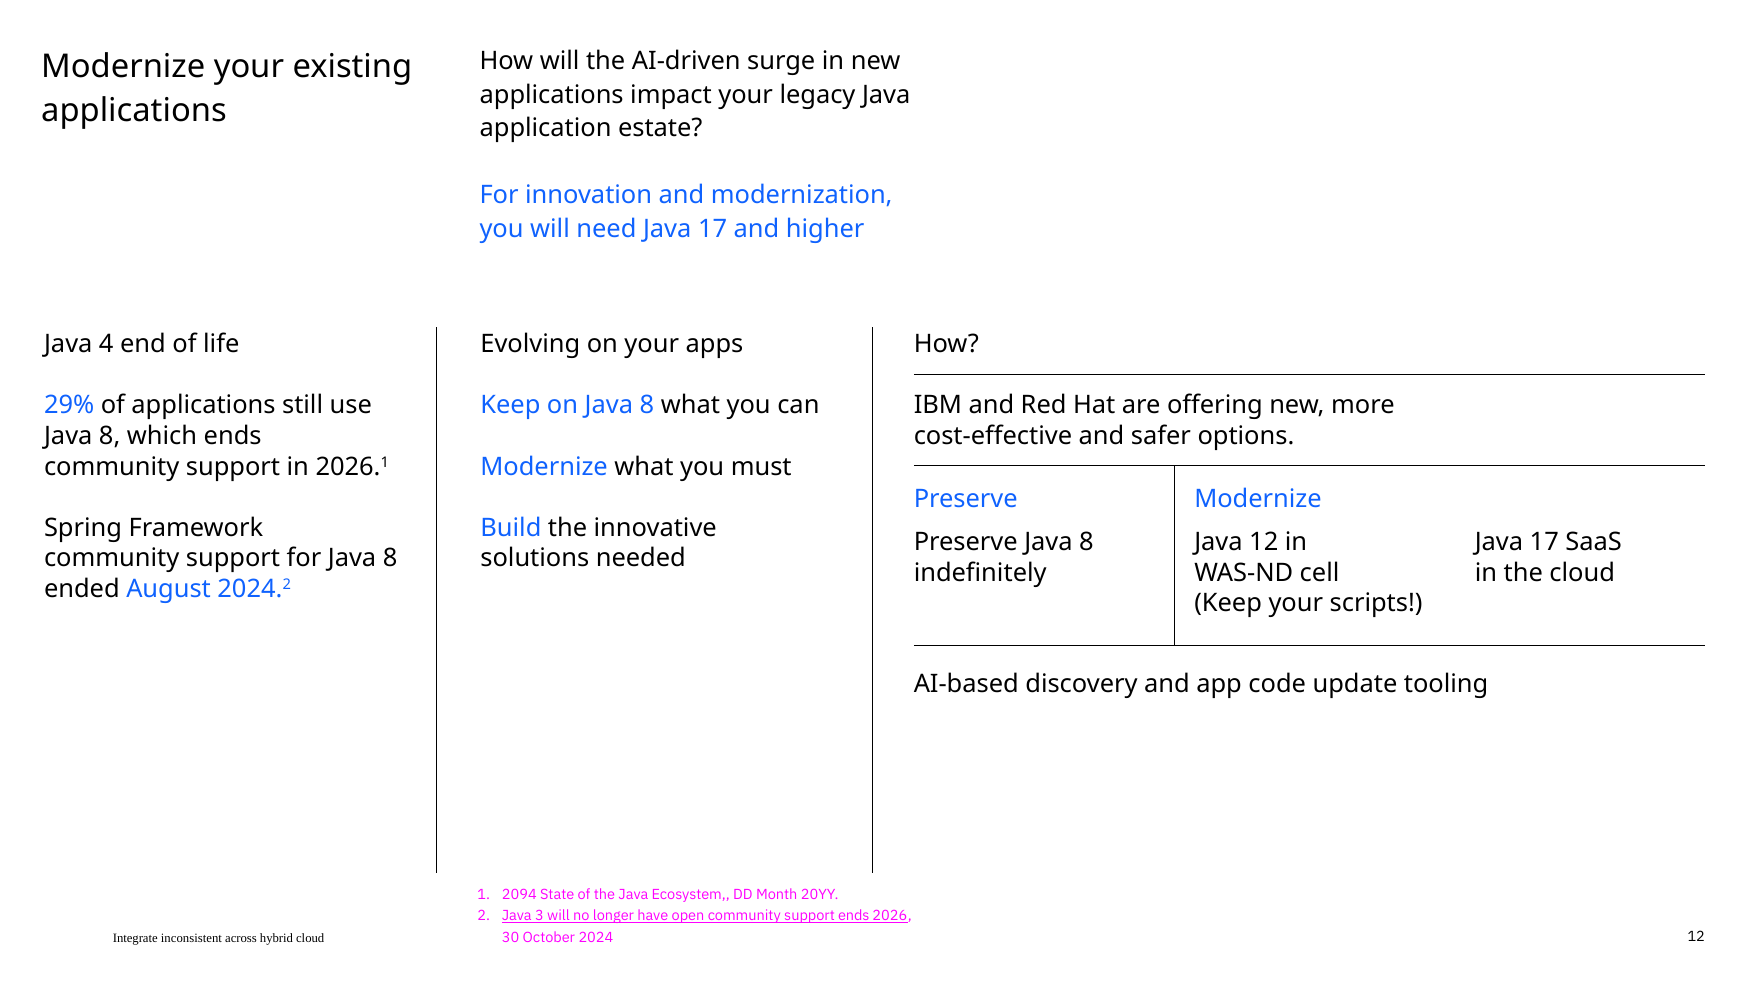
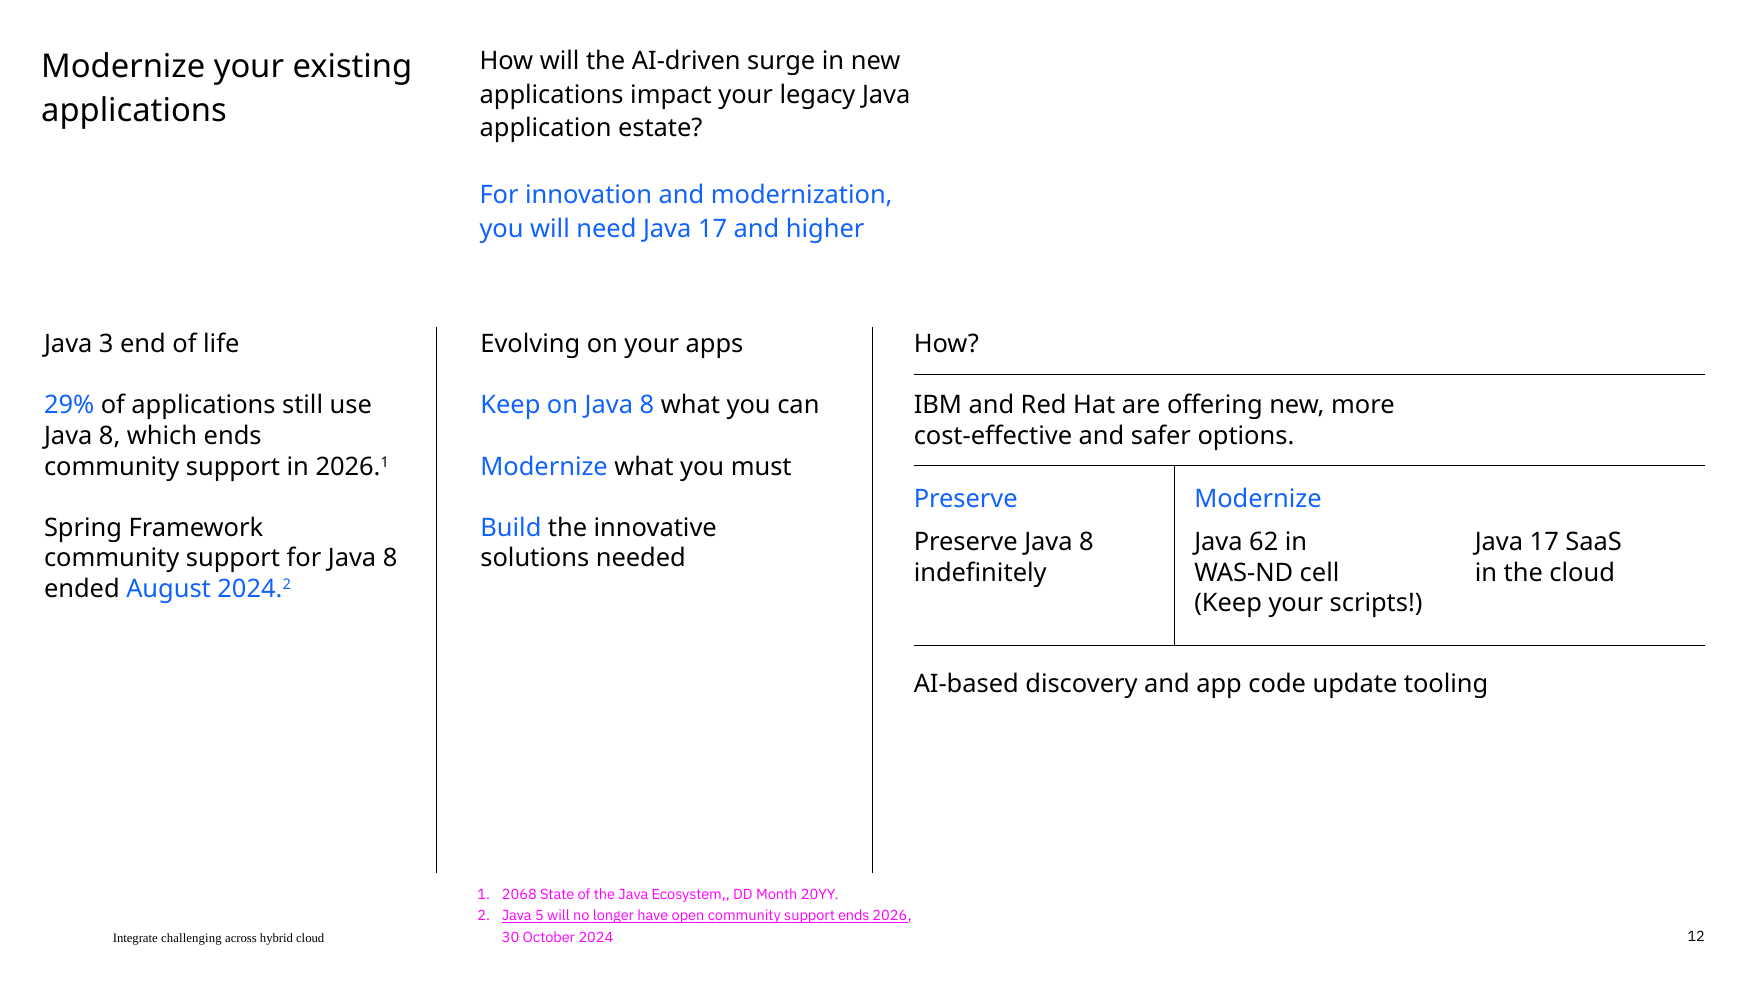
4: 4 -> 3 (106, 344)
Java 12: 12 -> 62 (1264, 542)
2094: 2094 -> 2068 (519, 894)
3: 3 -> 5 (539, 916)
inconsistent: inconsistent -> challenging (191, 938)
